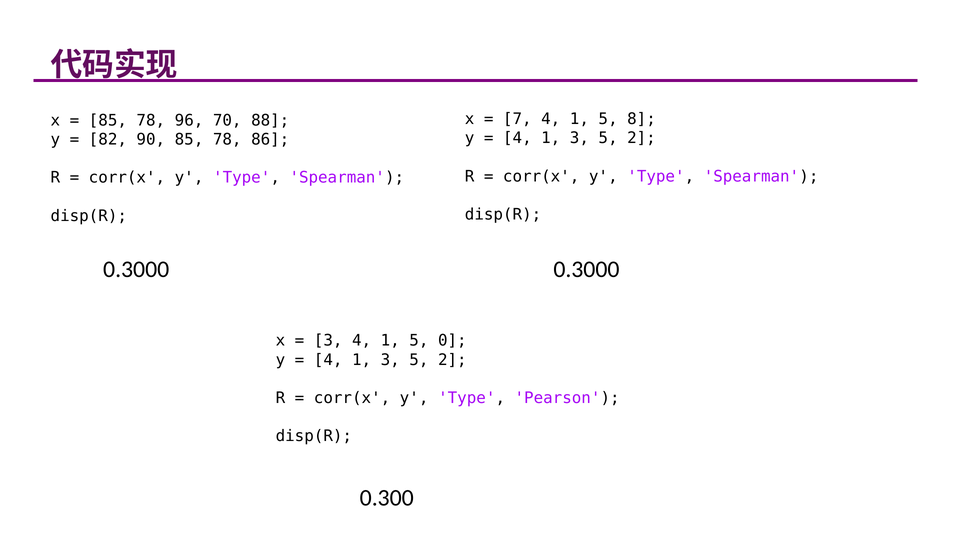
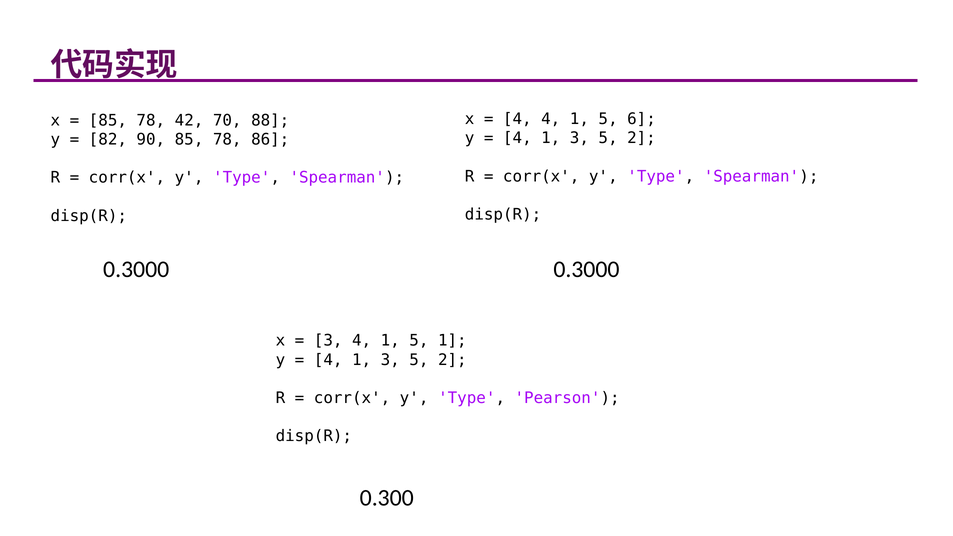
7: 7 -> 4 (517, 119)
8: 8 -> 6 (641, 119)
96: 96 -> 42 (189, 121)
5 0: 0 -> 1 (452, 341)
